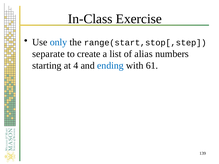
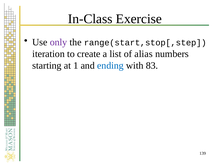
only colour: blue -> purple (59, 42)
separate: separate -> iteration (49, 54)
4: 4 -> 1 (76, 66)
61: 61 -> 83 (152, 66)
